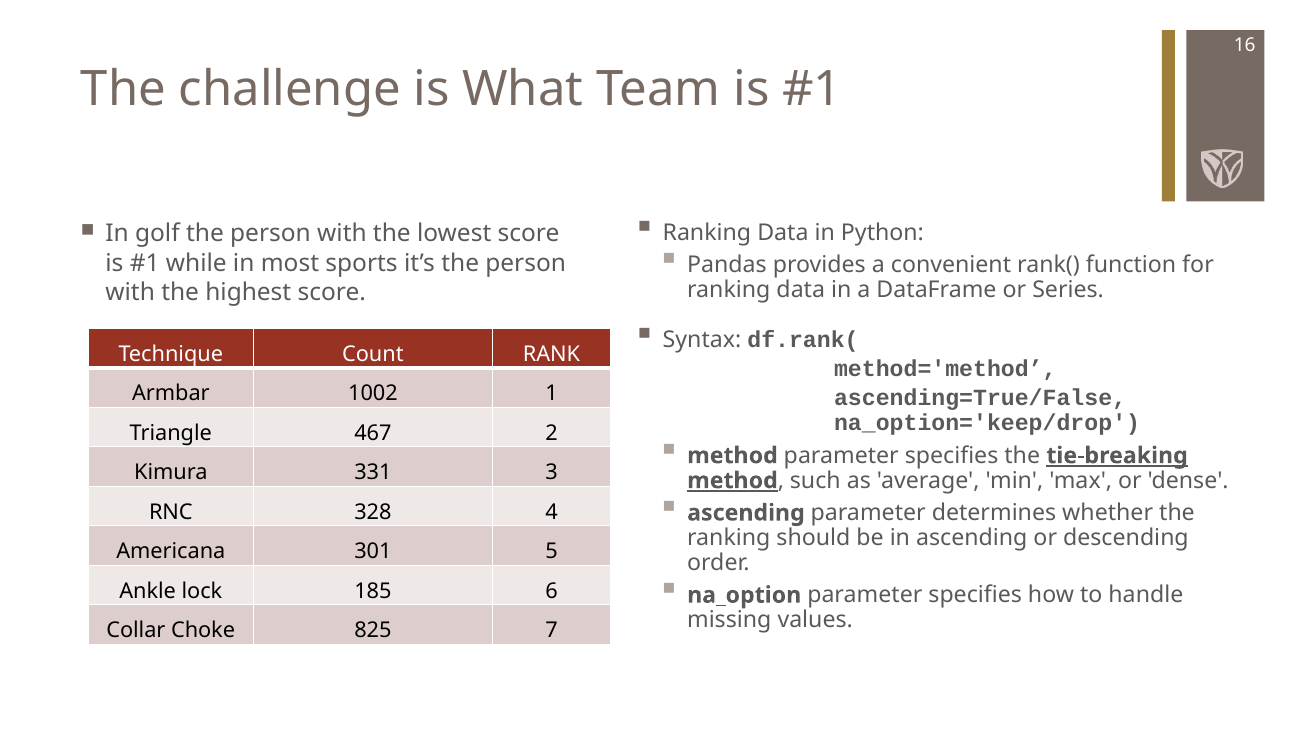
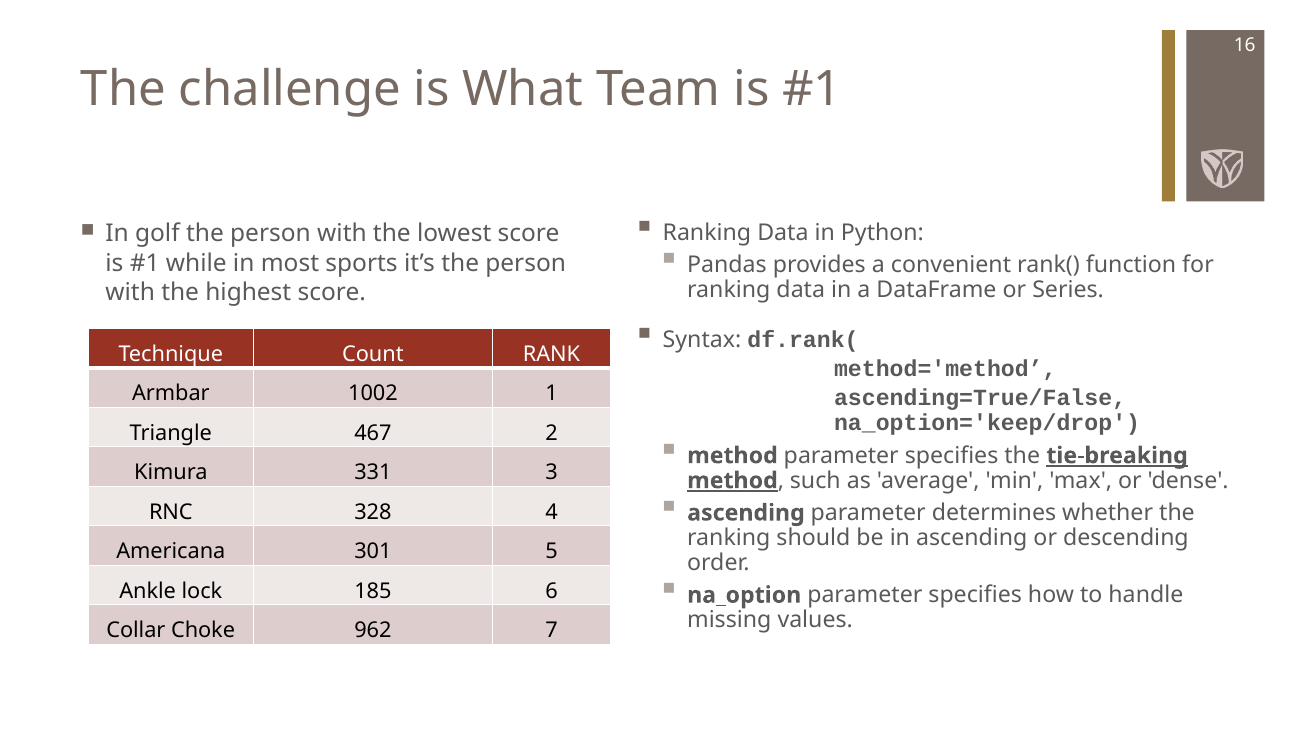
825: 825 -> 962 (373, 631)
